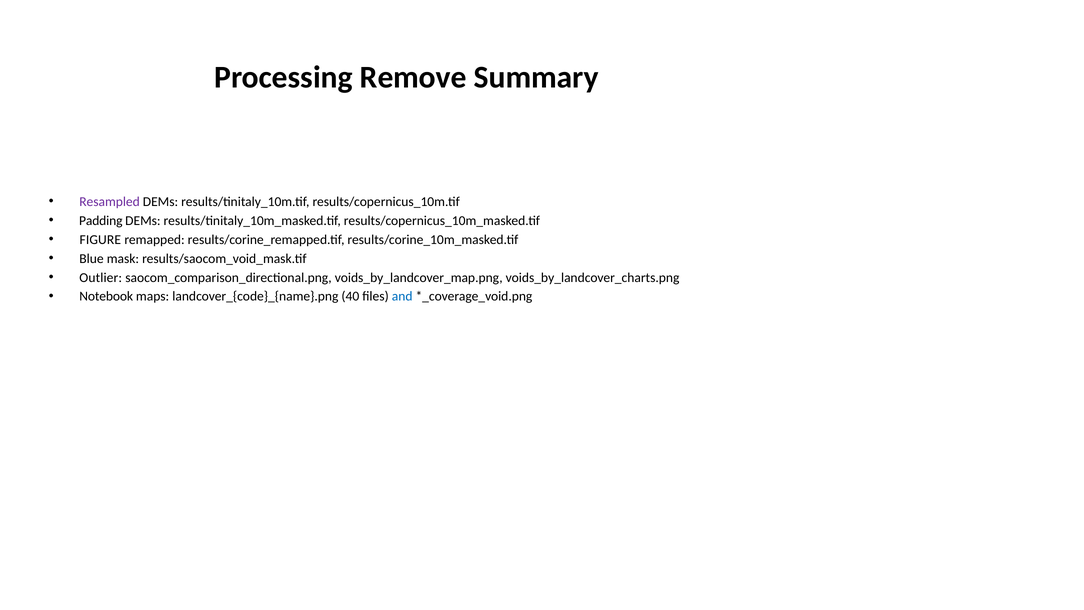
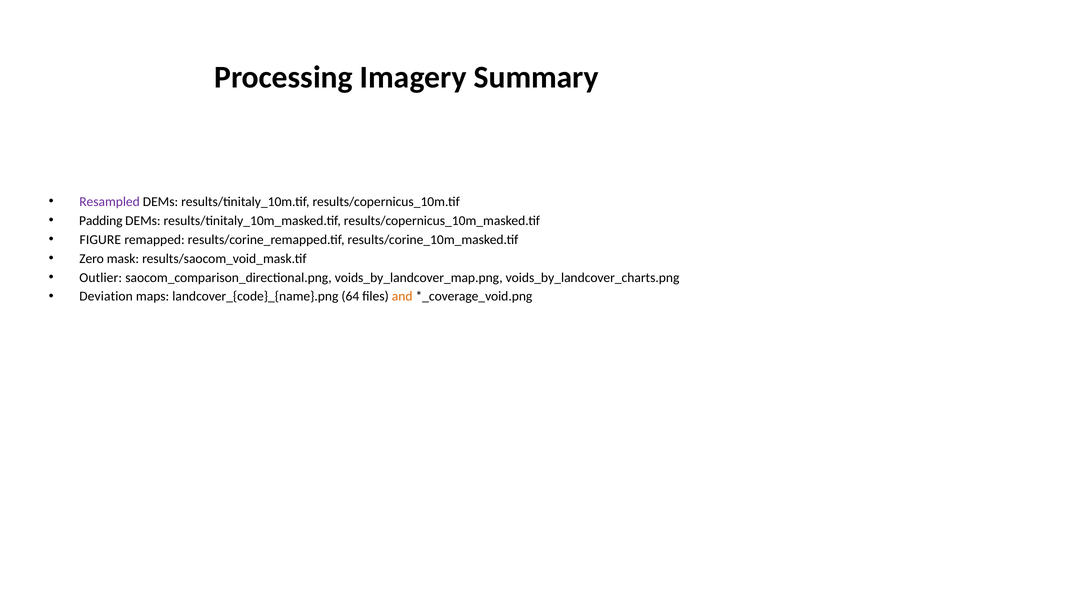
Remove: Remove -> Imagery (413, 77)
Blue: Blue -> Zero (92, 259)
Notebook: Notebook -> Deviation (106, 296)
40: 40 -> 64 (350, 296)
and colour: blue -> orange (402, 296)
